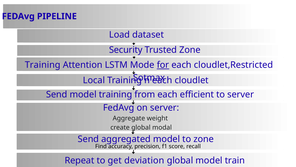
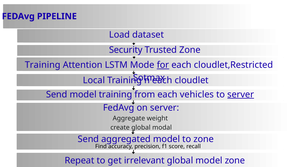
efficient: efficient -> vehicles (197, 94)
server underline: none -> present (241, 94)
deviation: deviation -> irrelevant (144, 160)
model train: train -> zone (235, 160)
